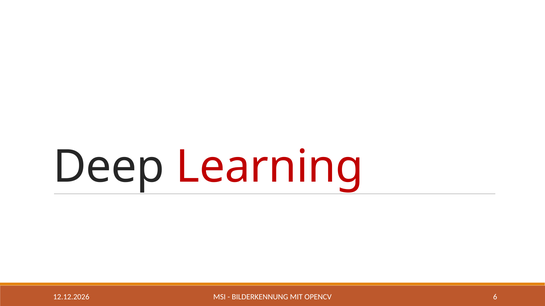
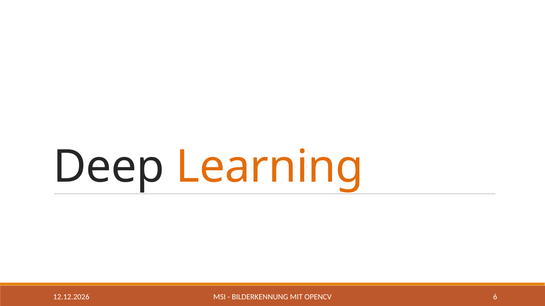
Learning colour: red -> orange (270, 167)
